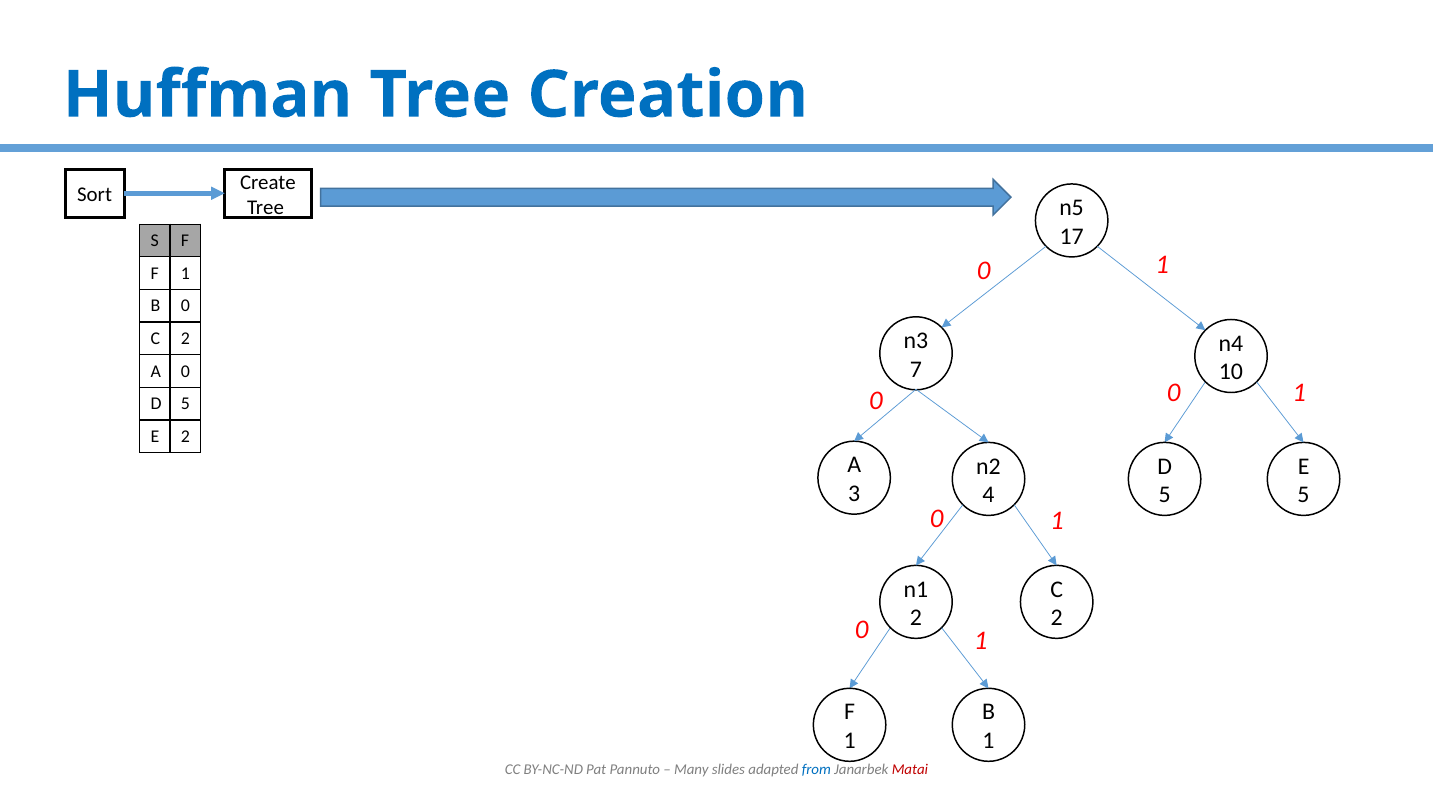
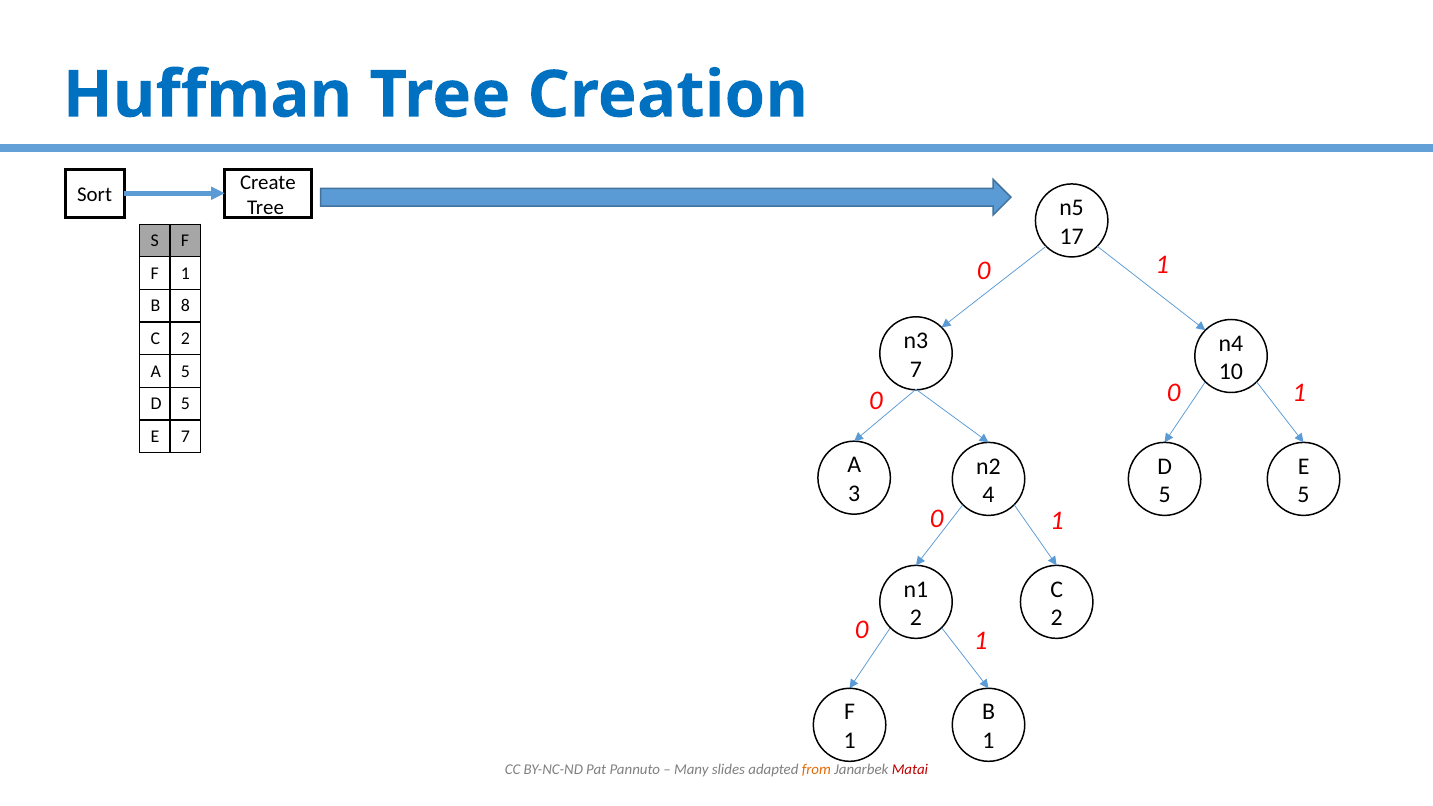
B 0: 0 -> 8 (185, 306)
A 0: 0 -> 5 (185, 371)
E 2: 2 -> 7 (185, 436)
from colour: blue -> orange (816, 769)
